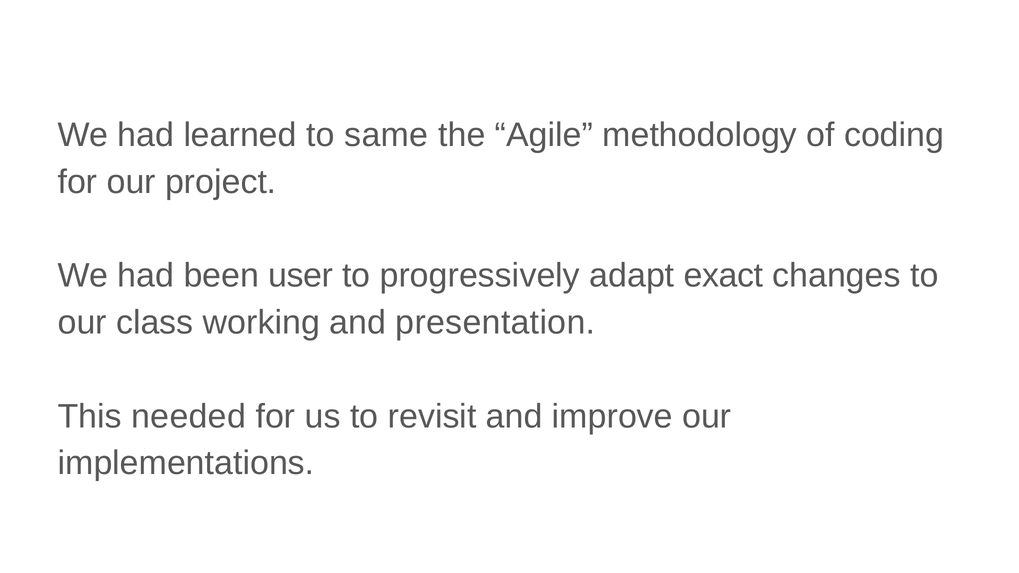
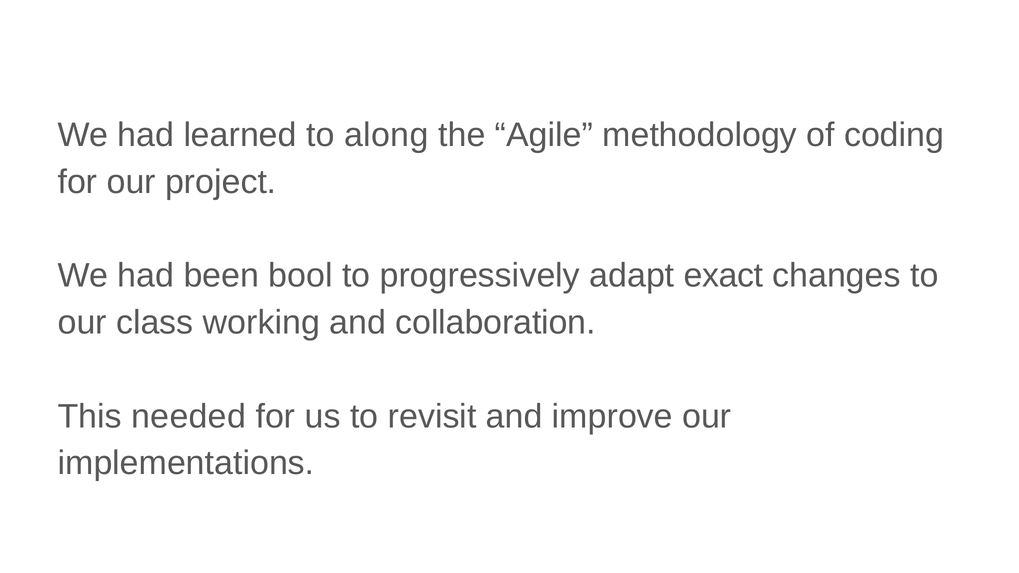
same: same -> along (386, 135)
user: user -> bool (301, 276)
presentation: presentation -> collaboration (496, 323)
